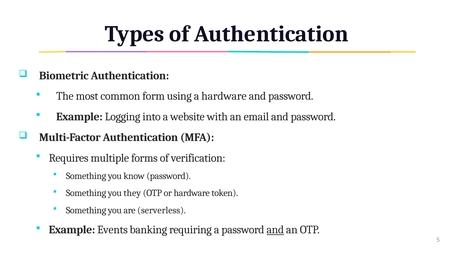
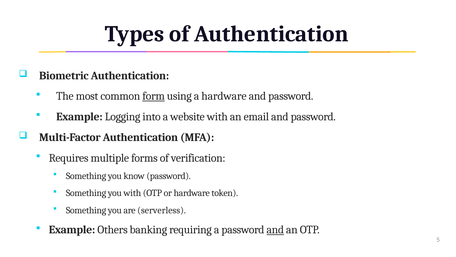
form underline: none -> present (154, 96)
you they: they -> with (132, 193)
Events: Events -> Others (113, 229)
